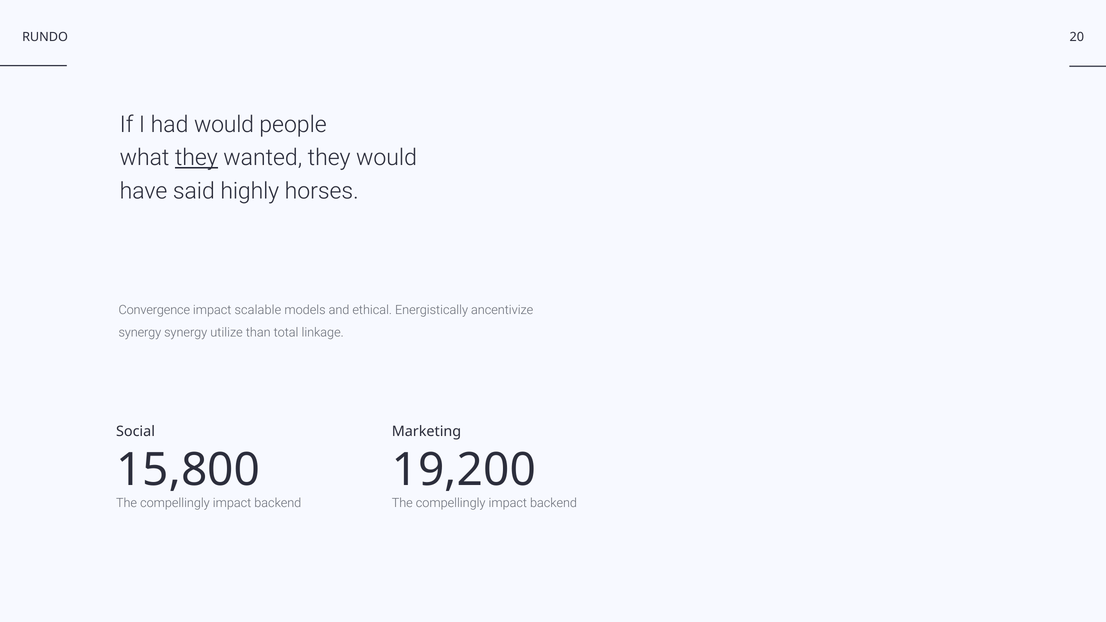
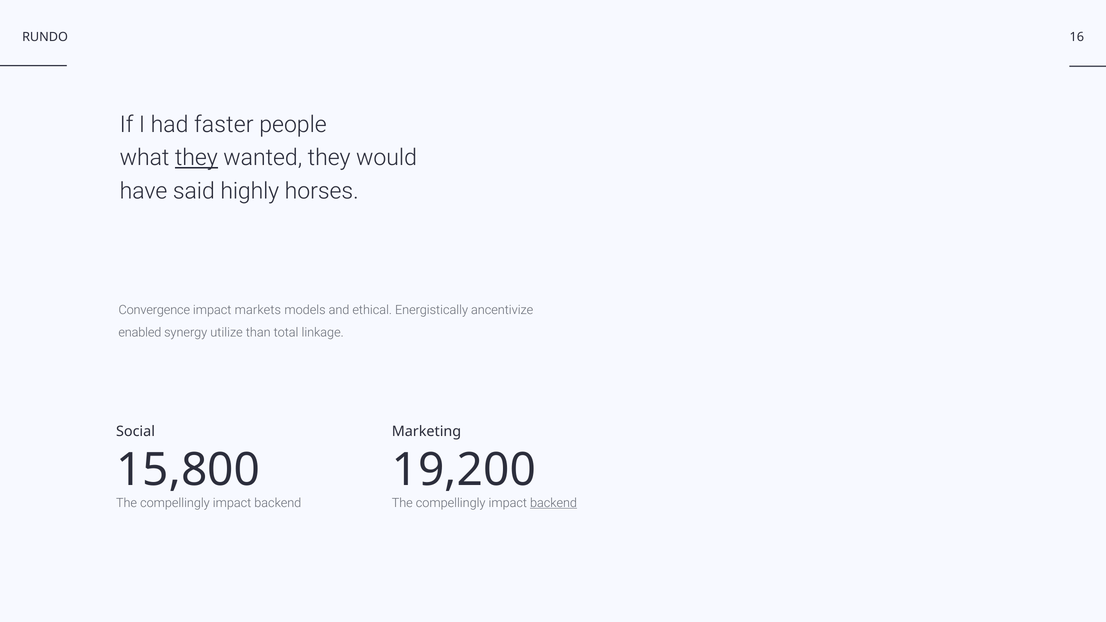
20: 20 -> 16 (1077, 37)
had would: would -> faster (224, 125)
scalable: scalable -> markets (258, 310)
synergy: synergy -> enabled (140, 333)
backend underline: none -> present (554, 503)
